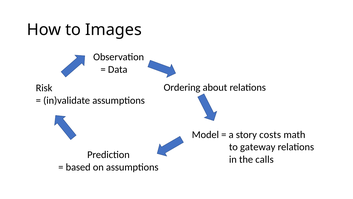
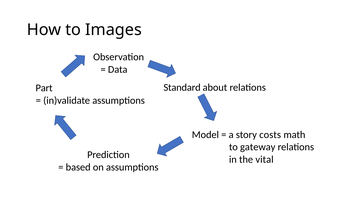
Ordering: Ordering -> Standard (182, 87)
Risk: Risk -> Part (44, 88)
calls: calls -> vital (265, 159)
